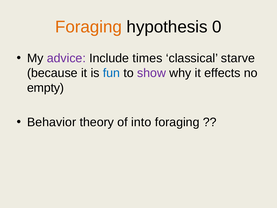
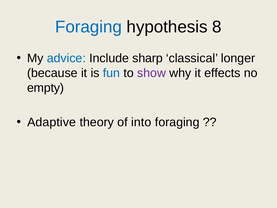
Foraging colour: orange -> blue (89, 27)
0: 0 -> 8 (217, 27)
advice colour: purple -> blue (66, 58)
times: times -> sharp (148, 58)
starve: starve -> longer (238, 58)
Behavior: Behavior -> Adaptive (52, 122)
